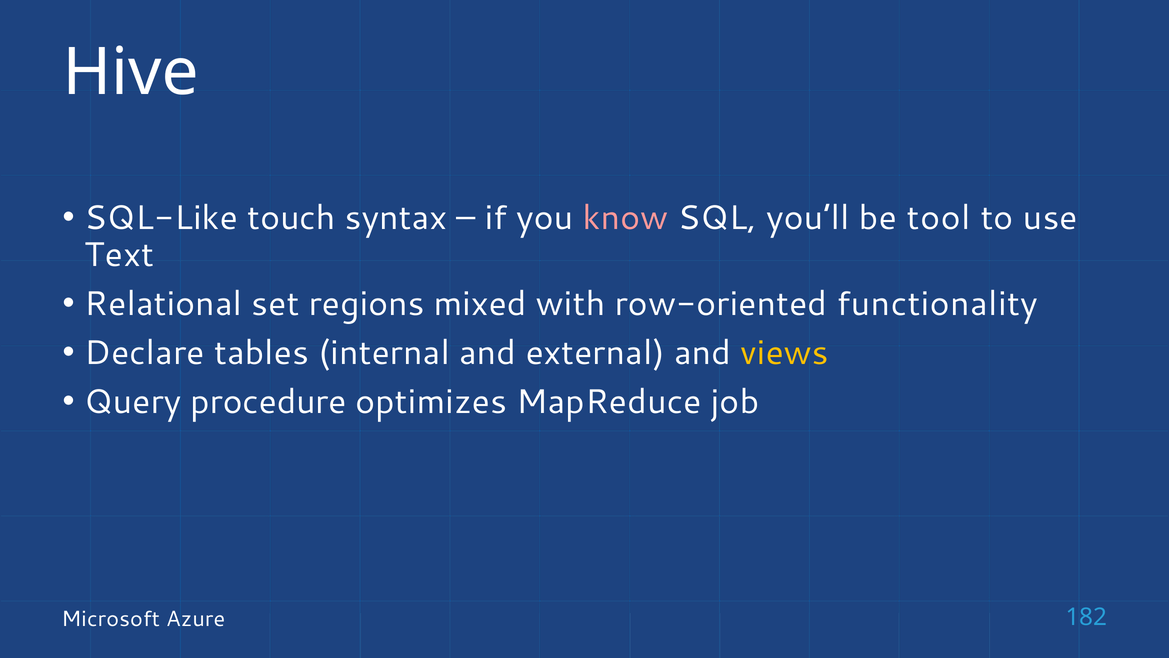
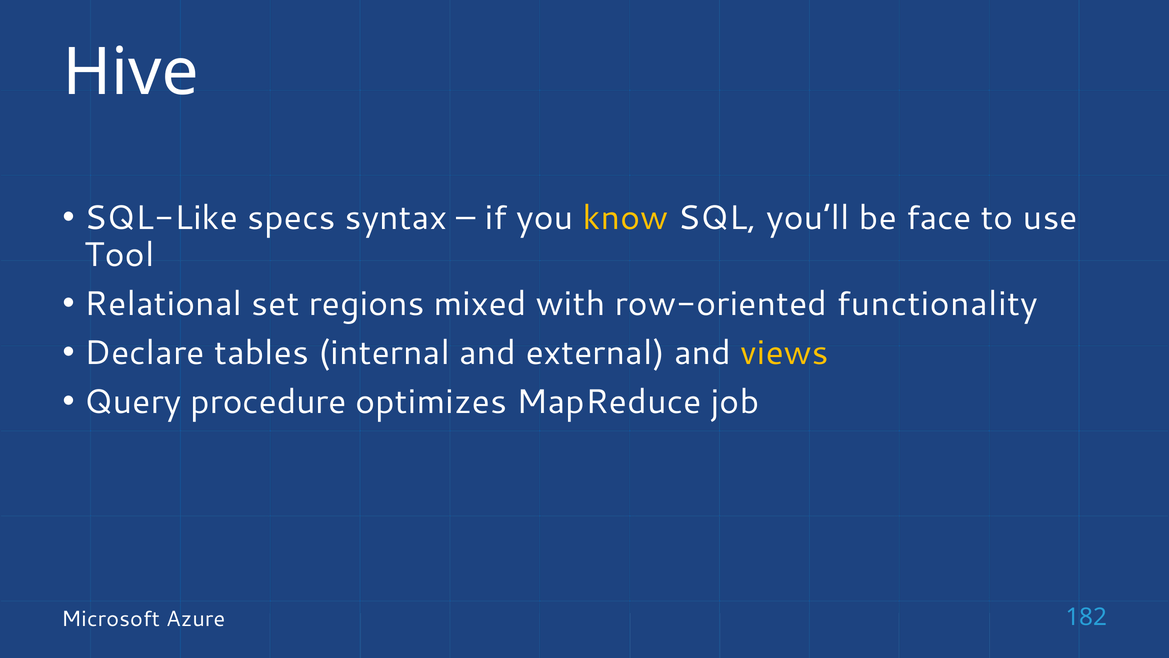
touch: touch -> specs (291, 218)
know colour: pink -> yellow (626, 218)
tool: tool -> face (939, 218)
Text: Text -> Tool (119, 255)
